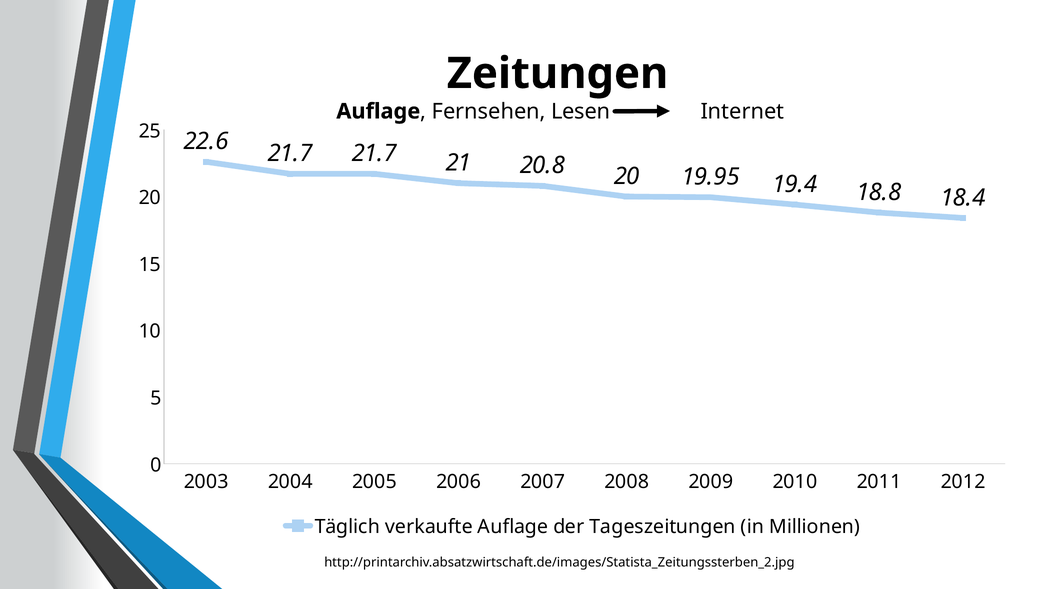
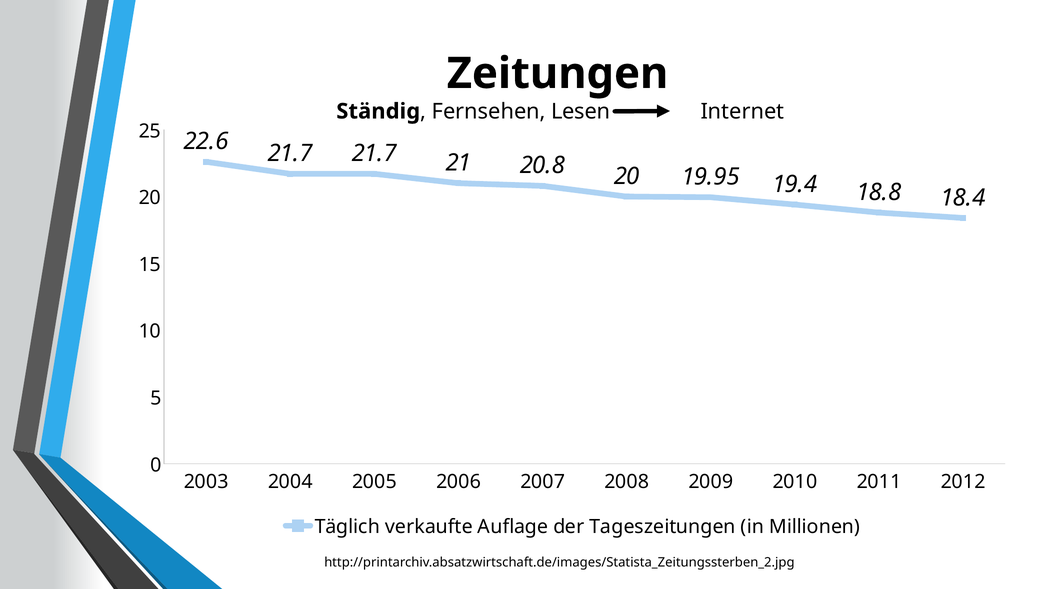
Auflage: Auflage -> Ständig (378, 111)
